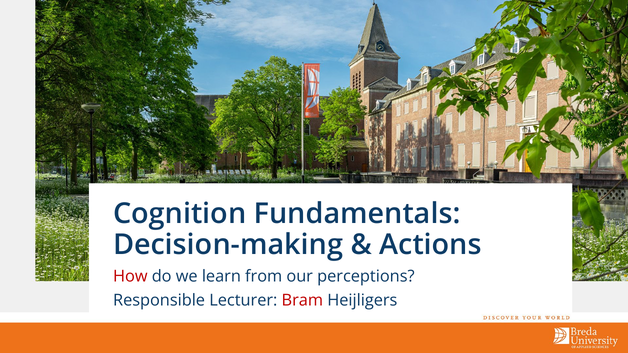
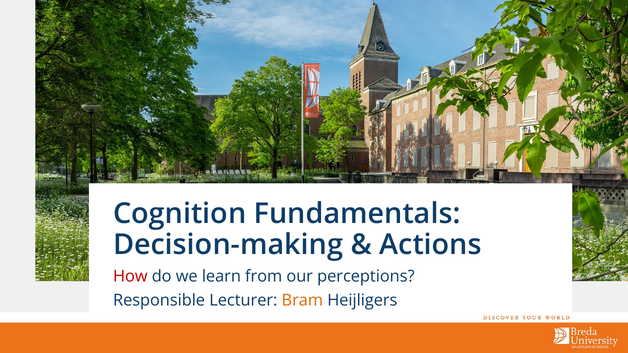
Bram colour: red -> orange (302, 301)
